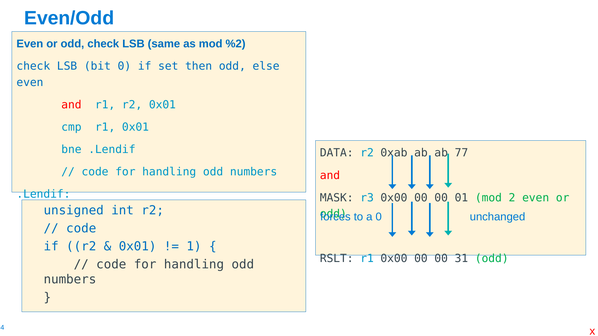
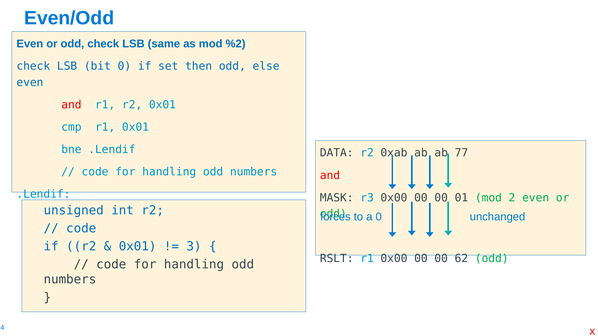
1: 1 -> 3 (194, 247)
31: 31 -> 62 (461, 259)
